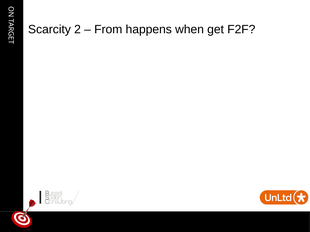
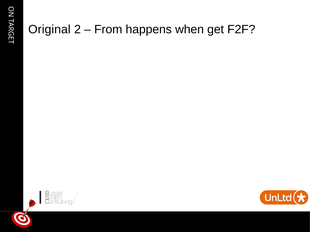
Scarcity: Scarcity -> Original (49, 29)
